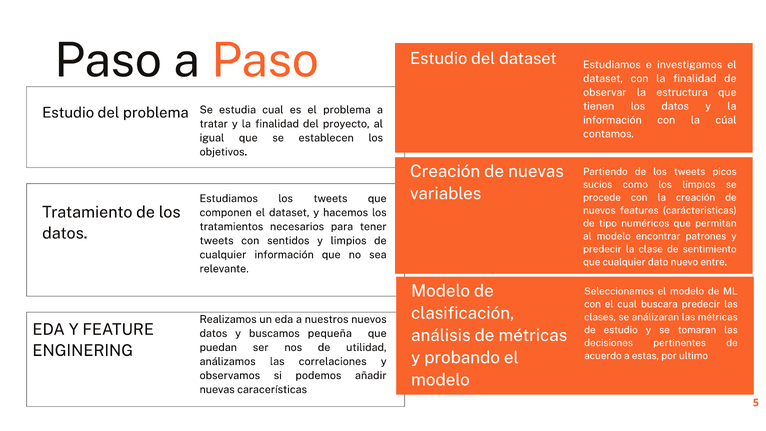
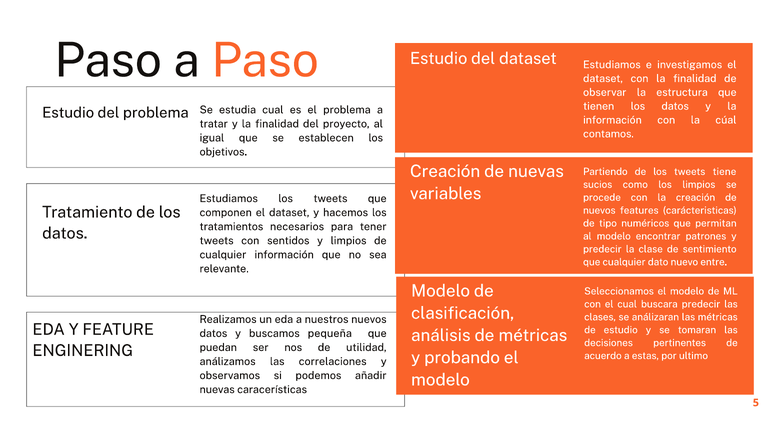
picos: picos -> tiene (724, 172)
